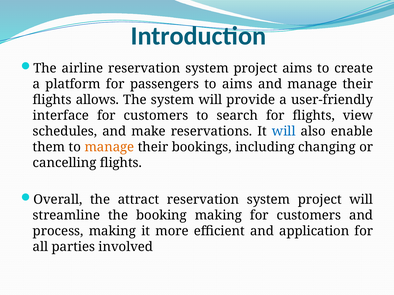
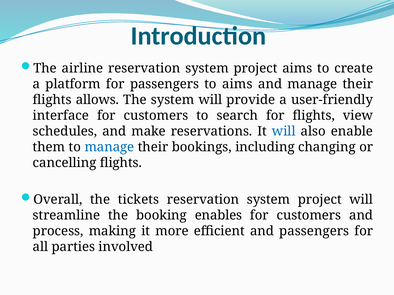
manage colour: orange -> blue (109, 147)
attract: attract -> tickets (138, 200)
booking making: making -> enables (218, 216)
and application: application -> passengers (314, 231)
